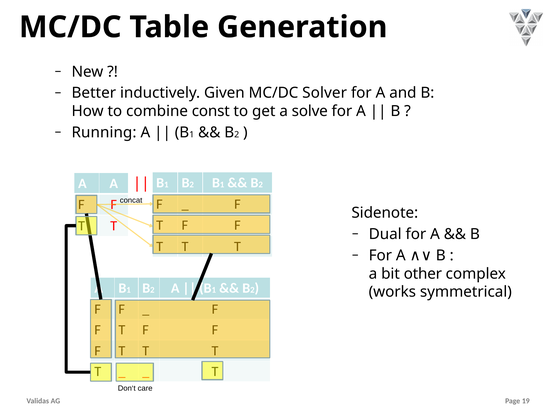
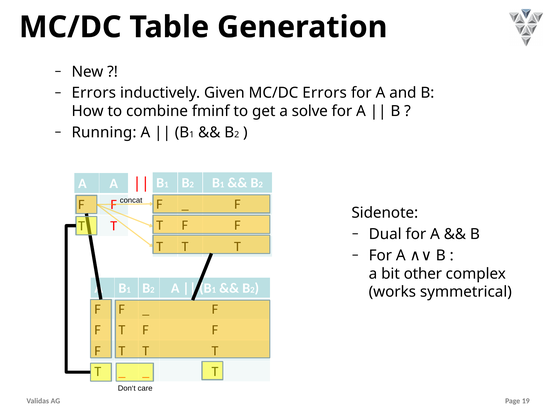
Better: Better -> Errors (94, 93)
MC/DC Solver: Solver -> Errors (325, 93)
const: const -> fminf (211, 111)
